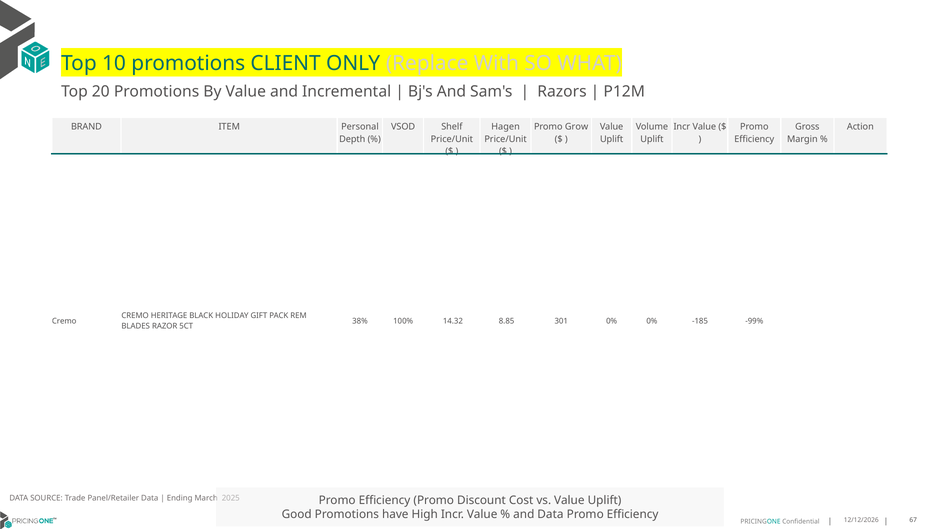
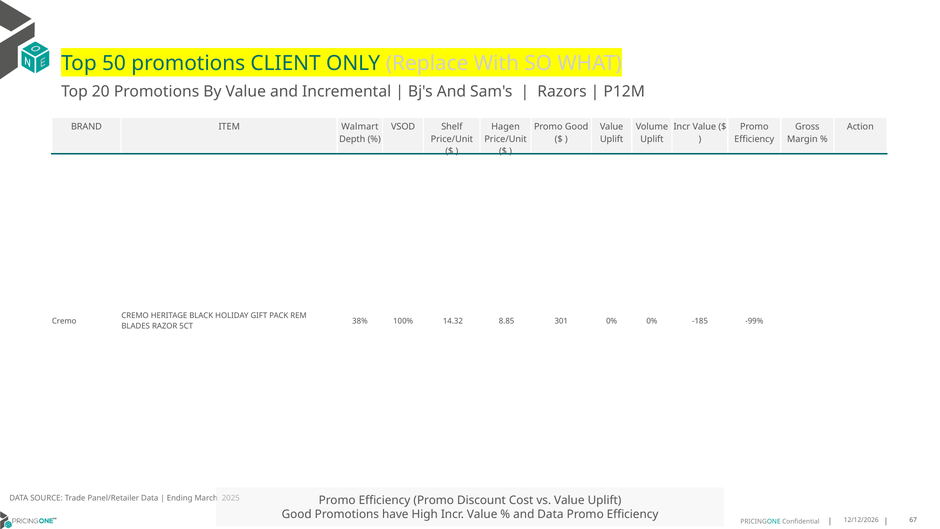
10: 10 -> 50 (114, 63)
Personal: Personal -> Walmart (360, 127)
Promo Grow: Grow -> Good (577, 127)
